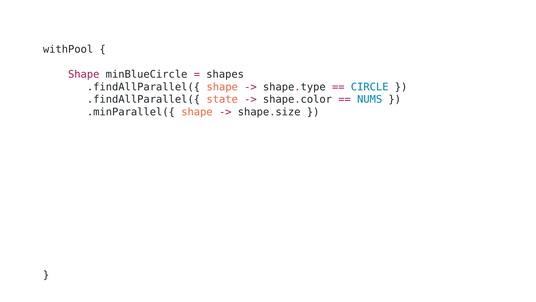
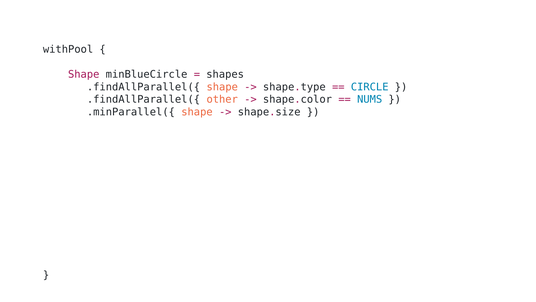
state: state -> other (222, 99)
